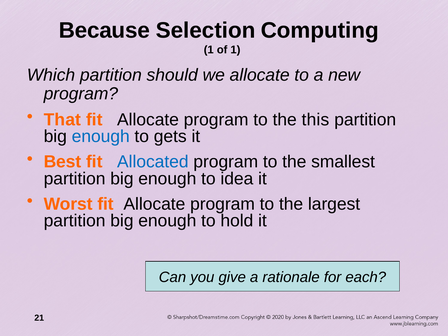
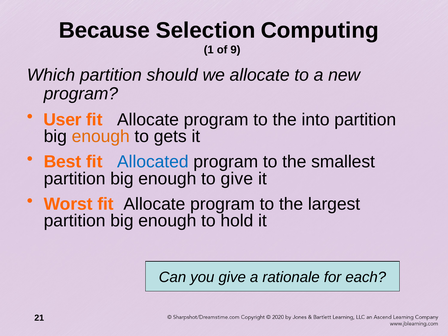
of 1: 1 -> 9 (235, 50)
That: That -> User (63, 120)
this: this -> into (316, 120)
enough colour: blue -> orange (101, 136)
to idea: idea -> give (237, 179)
